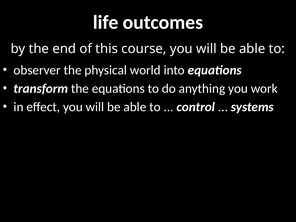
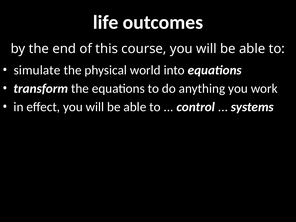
observer: observer -> simulate (37, 70)
